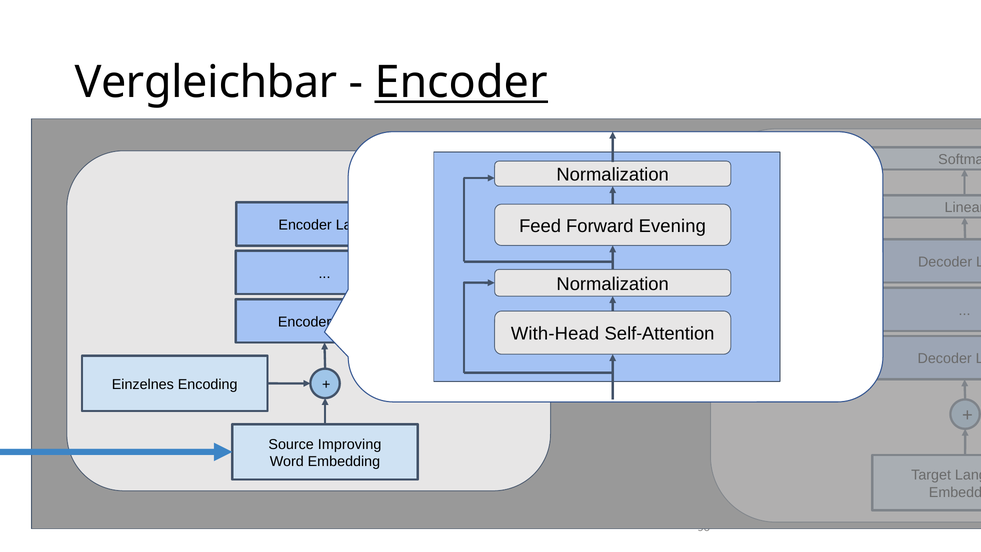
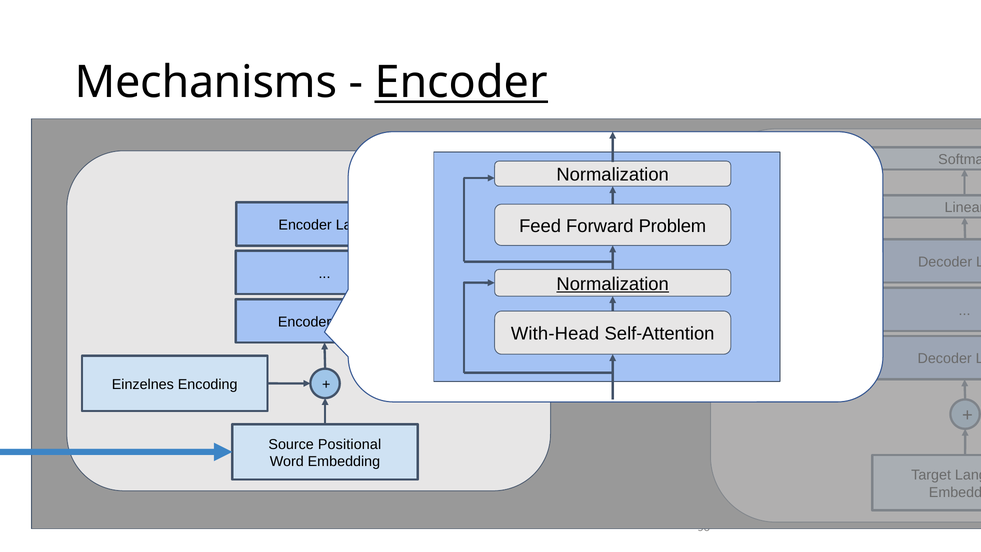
Vergleichbar: Vergleichbar -> Mechanisms (206, 82)
Evening: Evening -> Problem (672, 226)
Normalization underline: none -> present (613, 284)
Improving: Improving -> Positional (350, 444)
